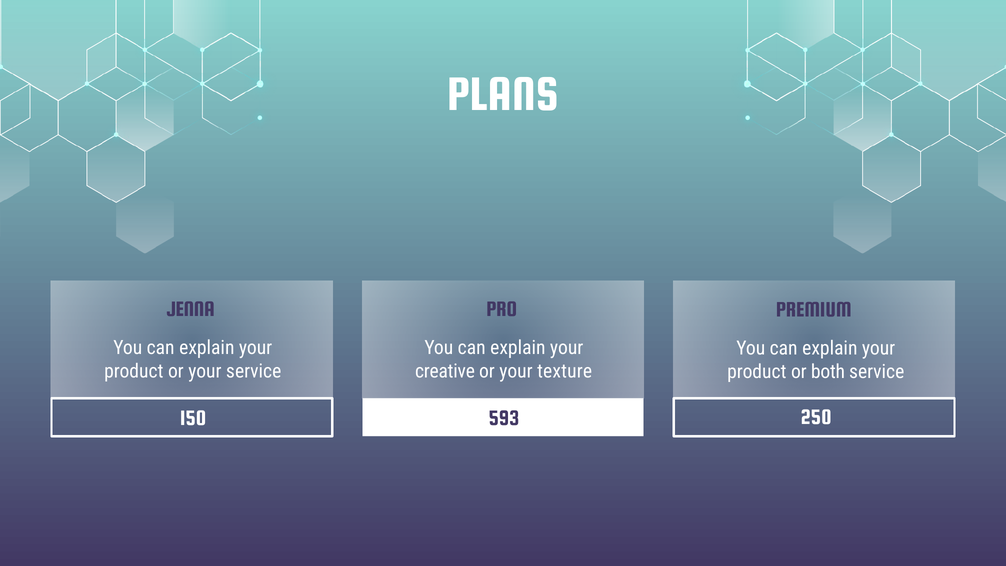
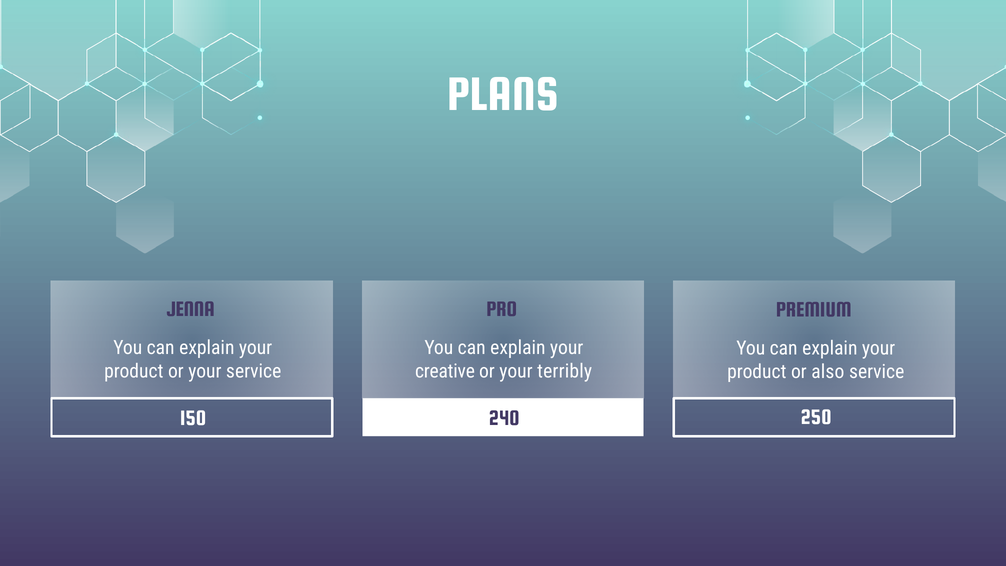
texture: texture -> terribly (565, 371)
both: both -> also (828, 372)
593: 593 -> 240 (504, 418)
